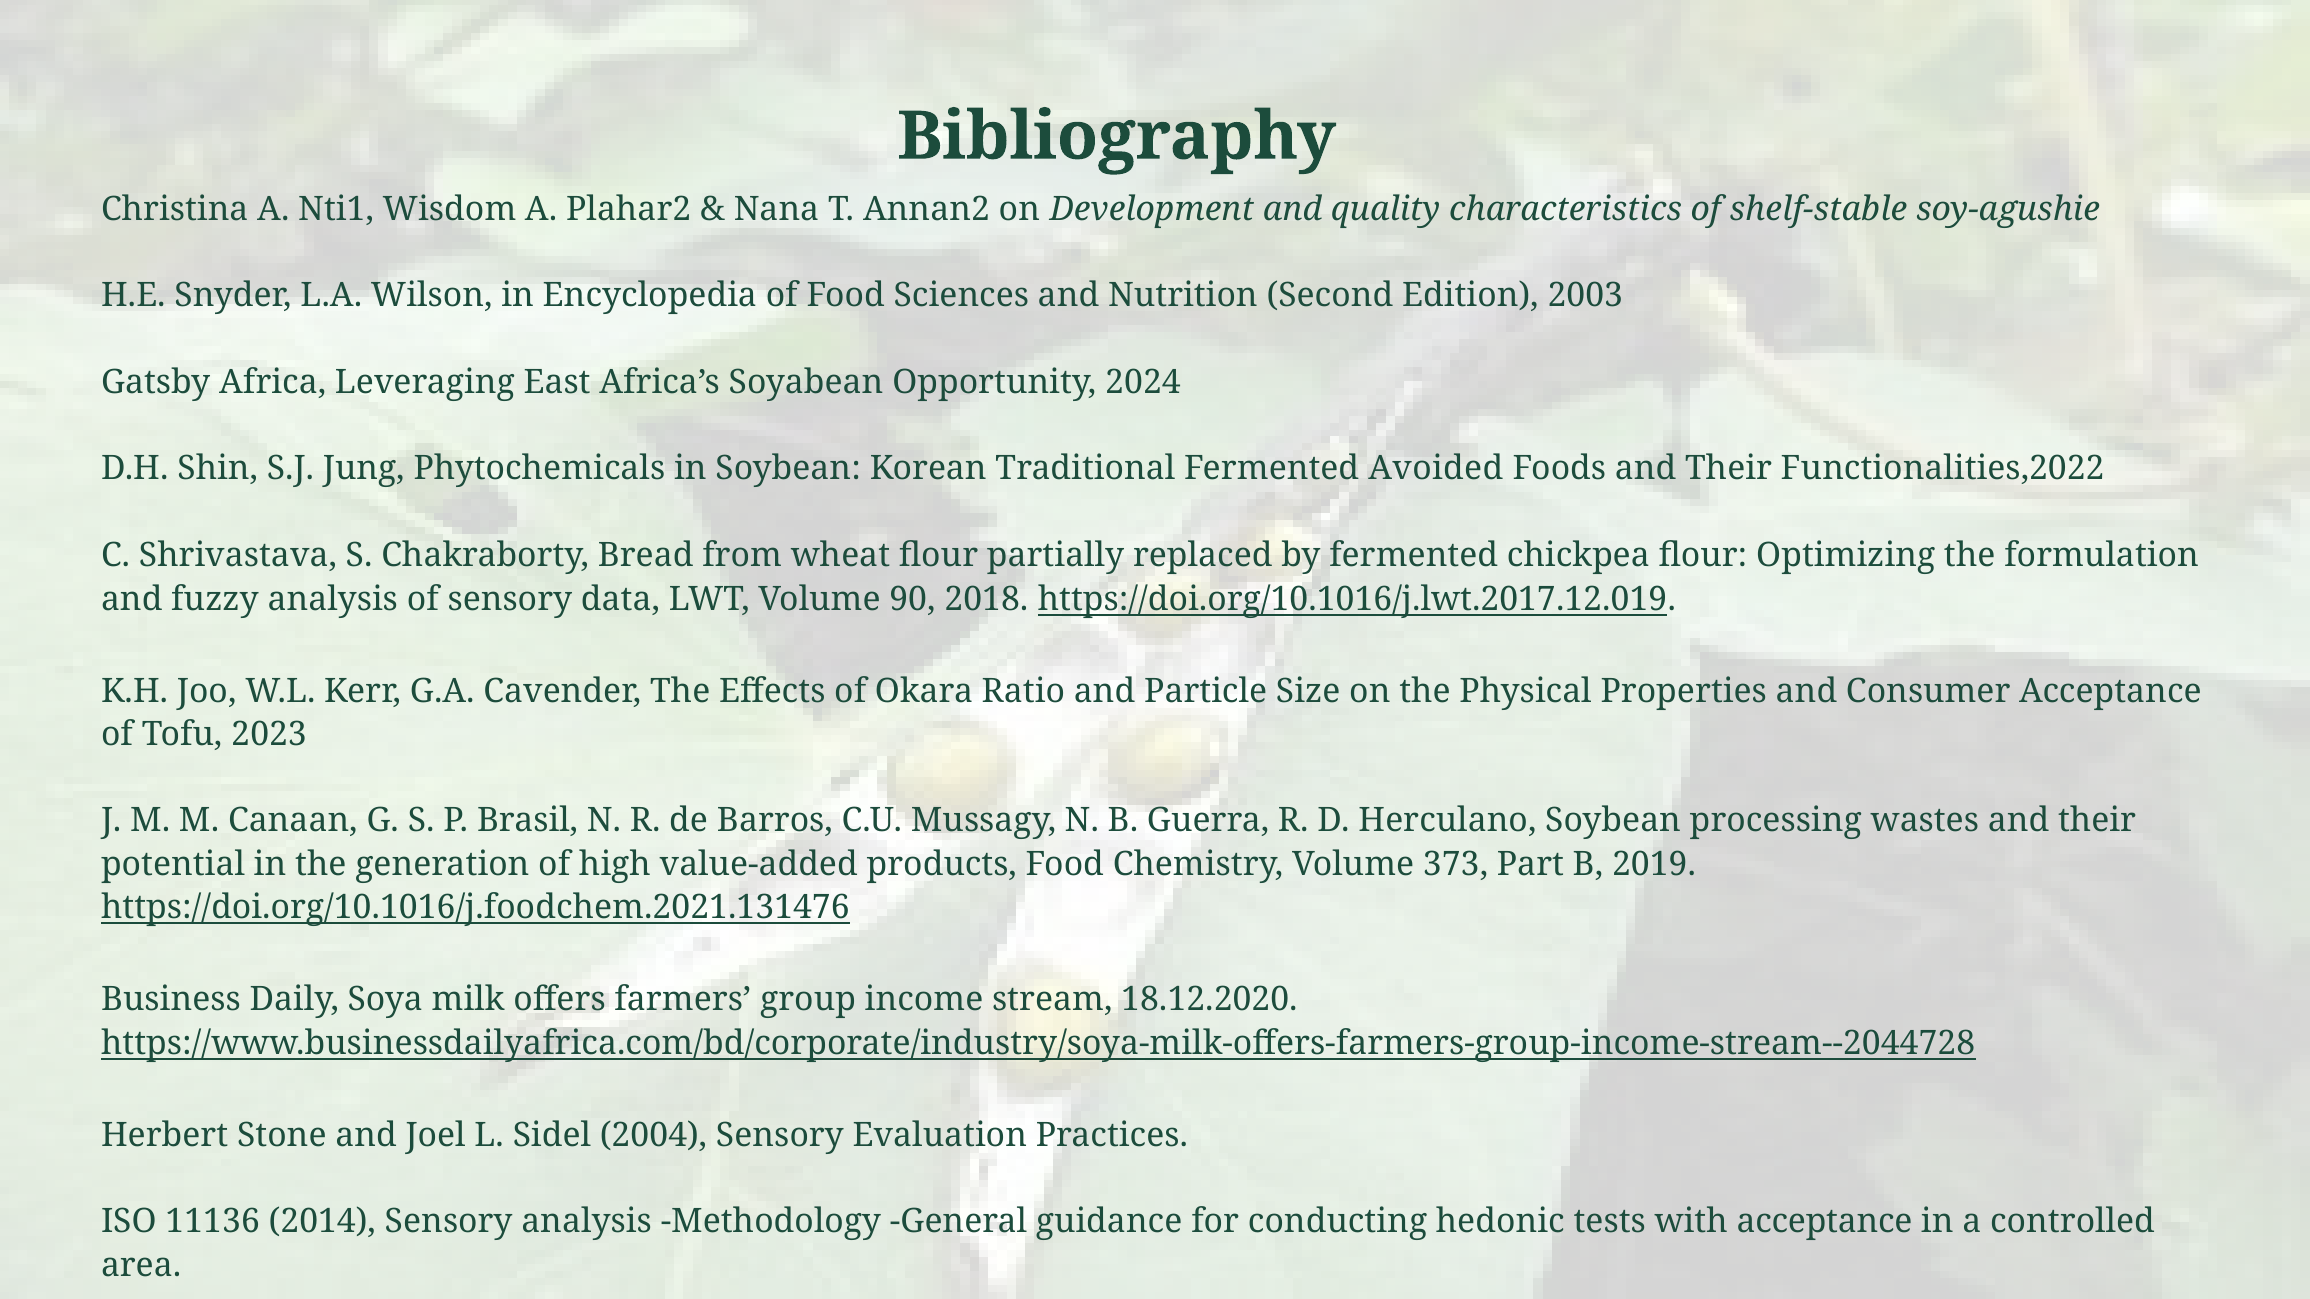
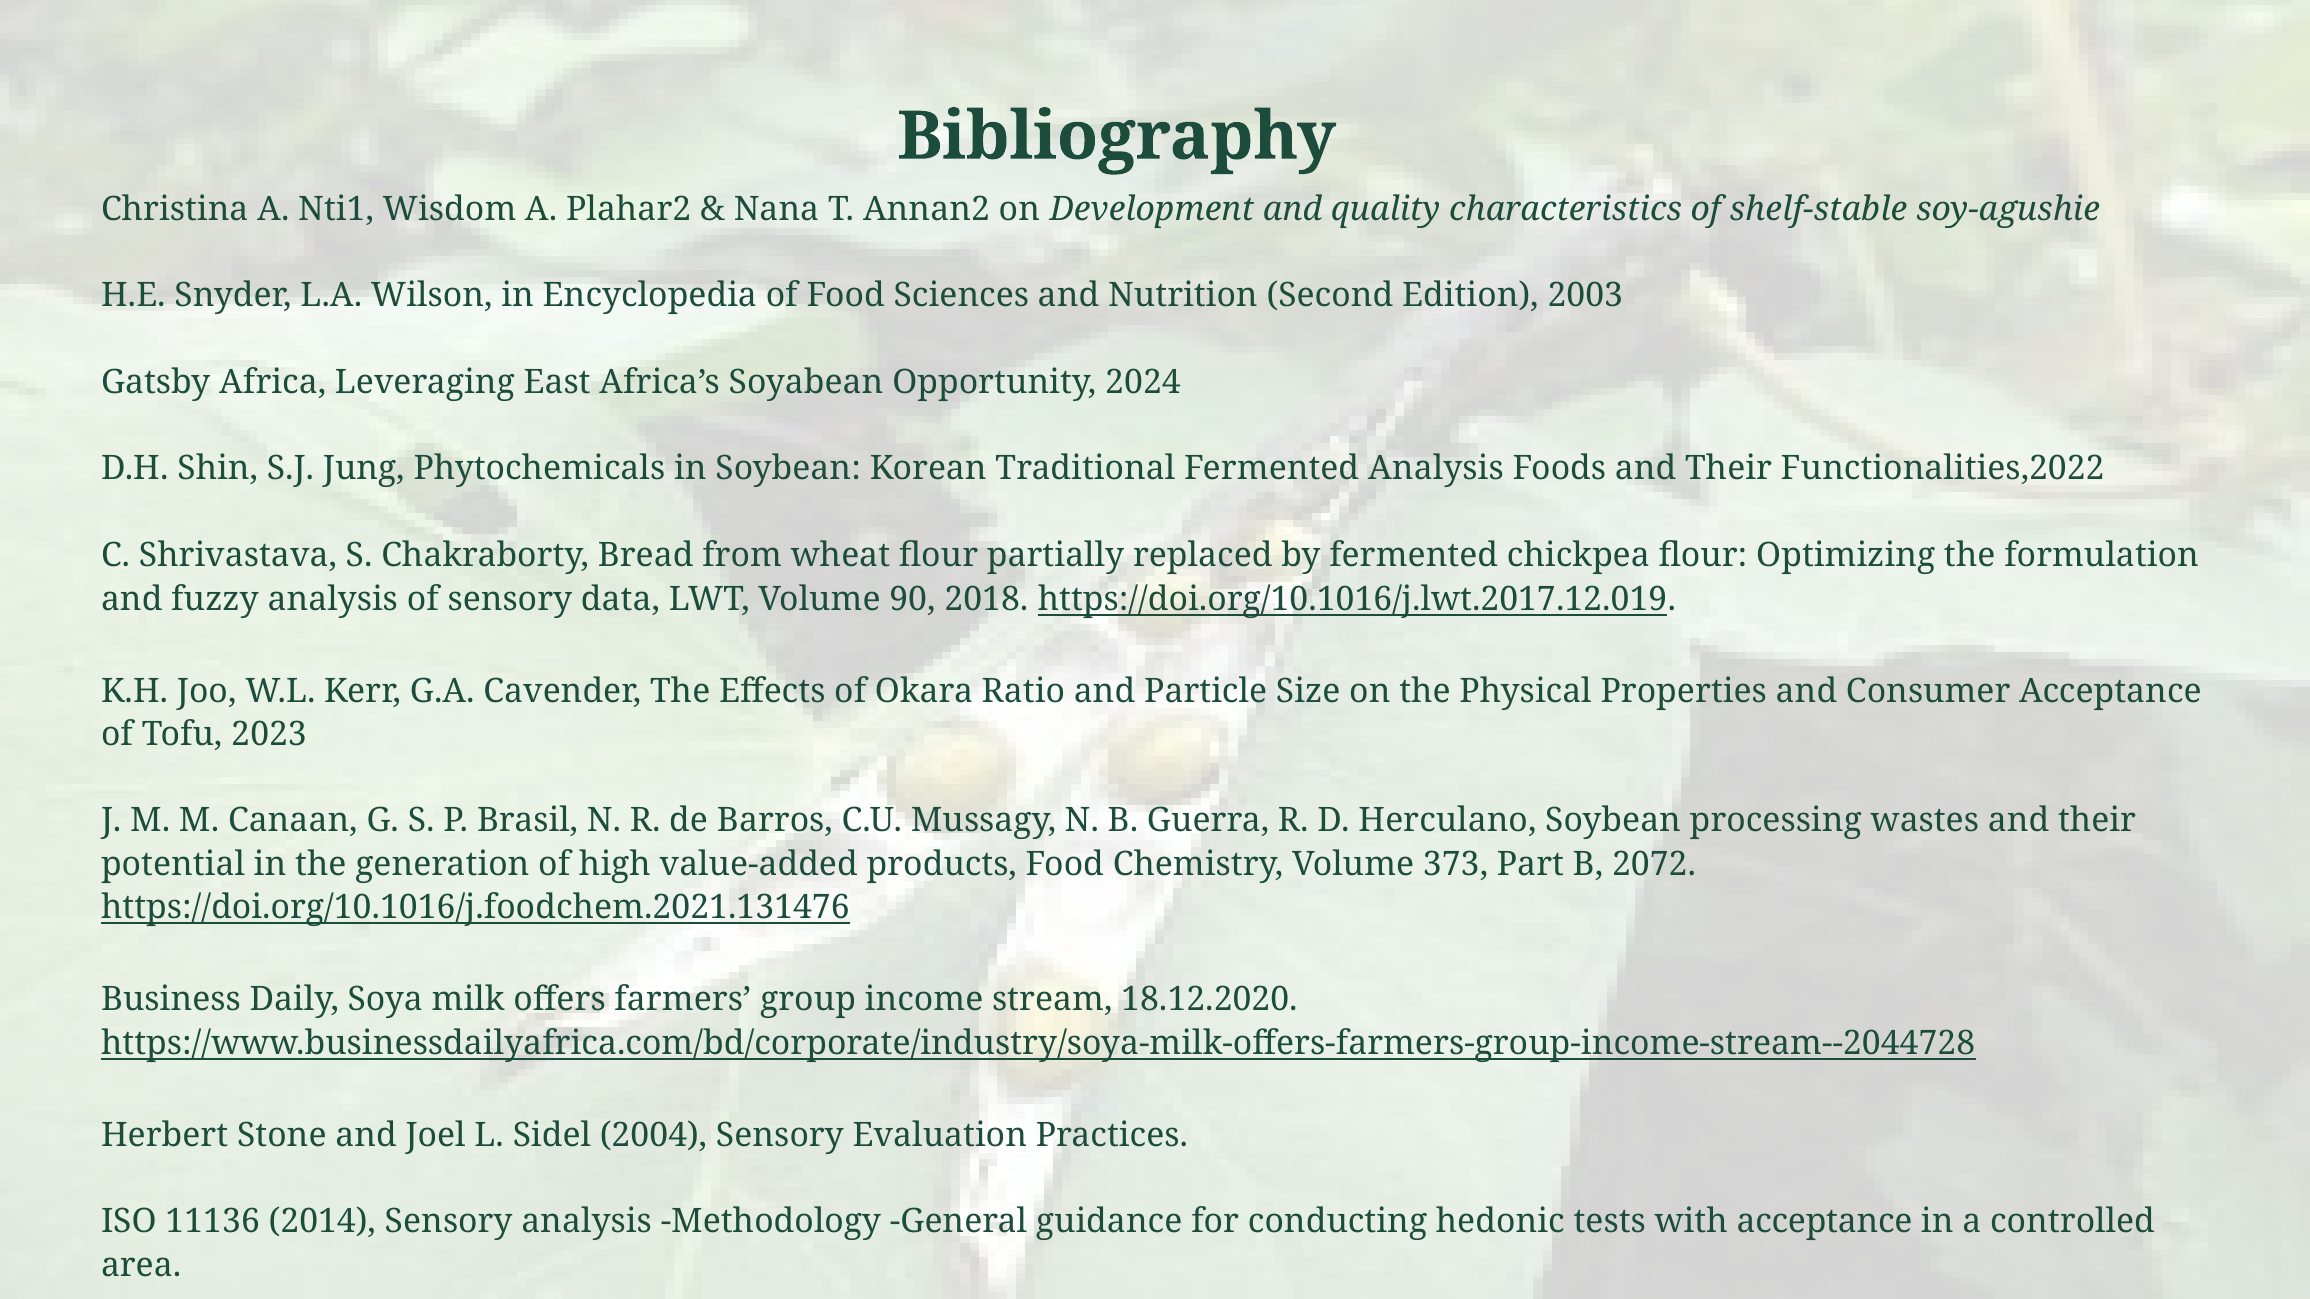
Fermented Avoided: Avoided -> Analysis (1436, 469)
2019: 2019 -> 2072 (1654, 864)
